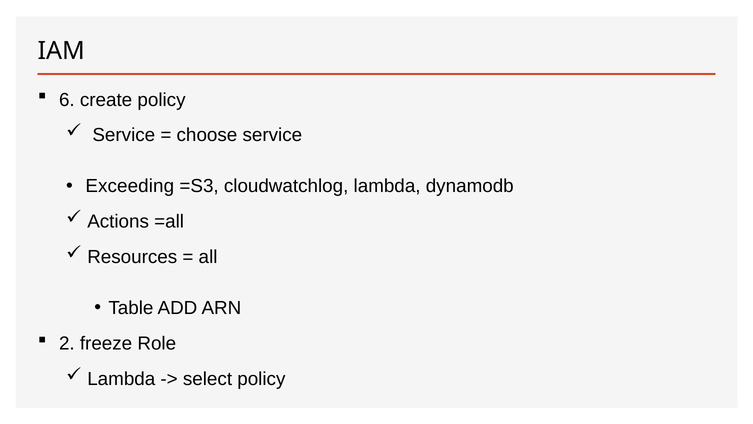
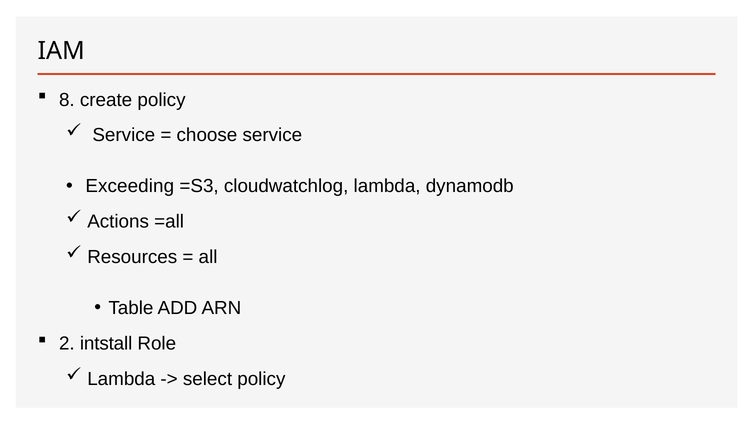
6: 6 -> 8 (67, 100)
freeze: freeze -> intstall (106, 343)
